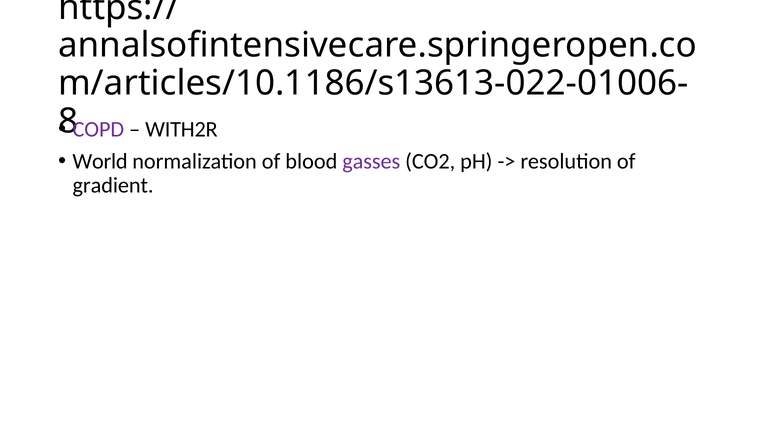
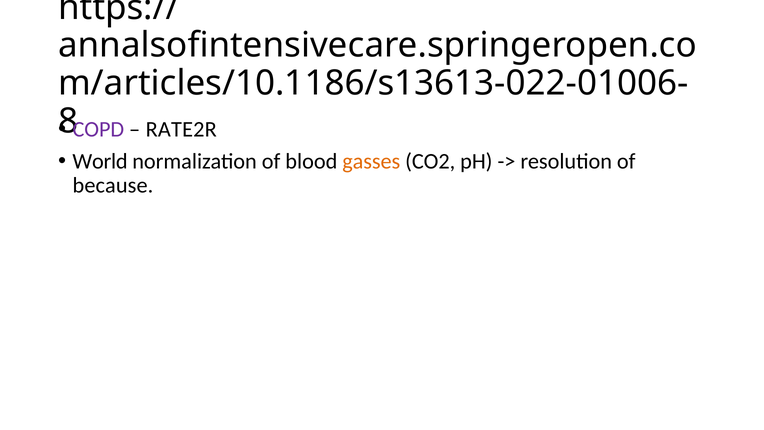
WITH2R: WITH2R -> RATE2R (181, 129)
gasses colour: purple -> orange (371, 161)
gradient: gradient -> because (113, 185)
